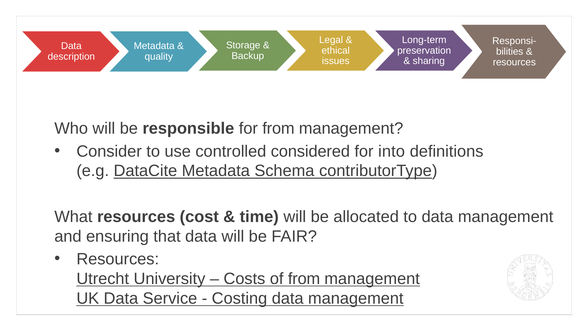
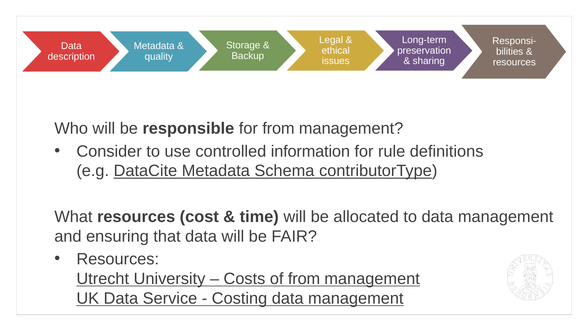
considered: considered -> information (310, 151)
into: into -> rule (392, 151)
